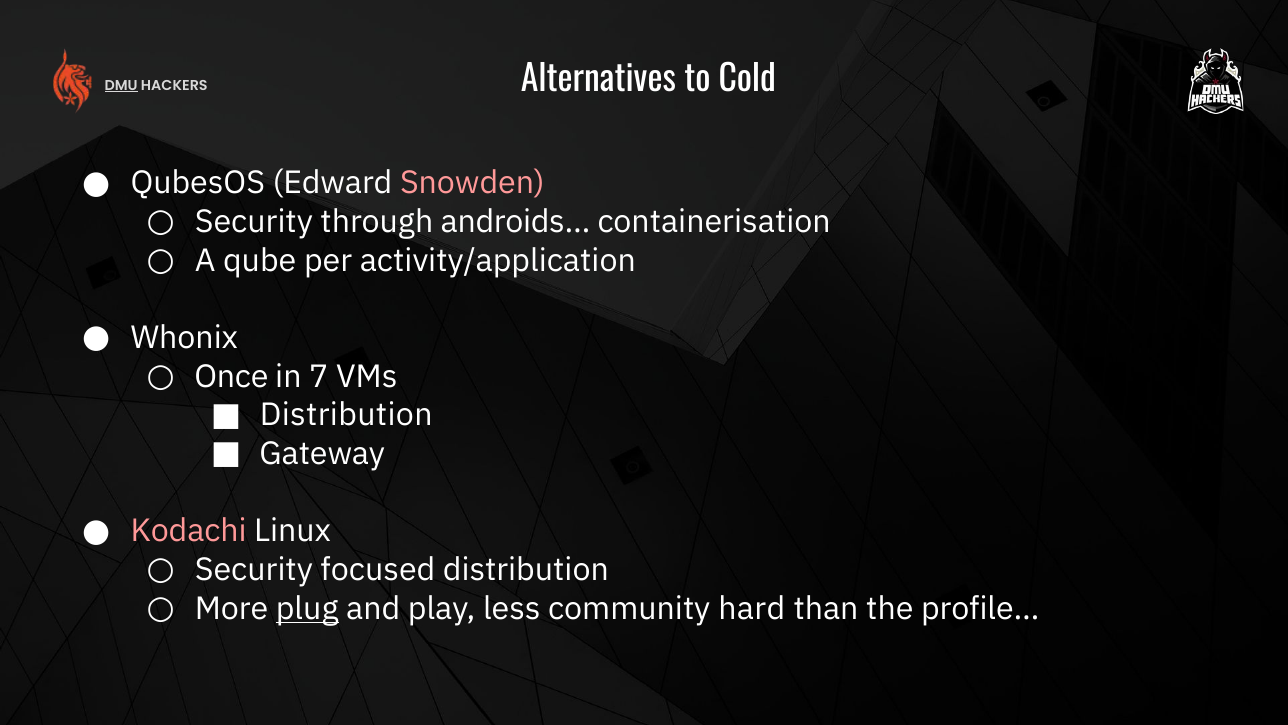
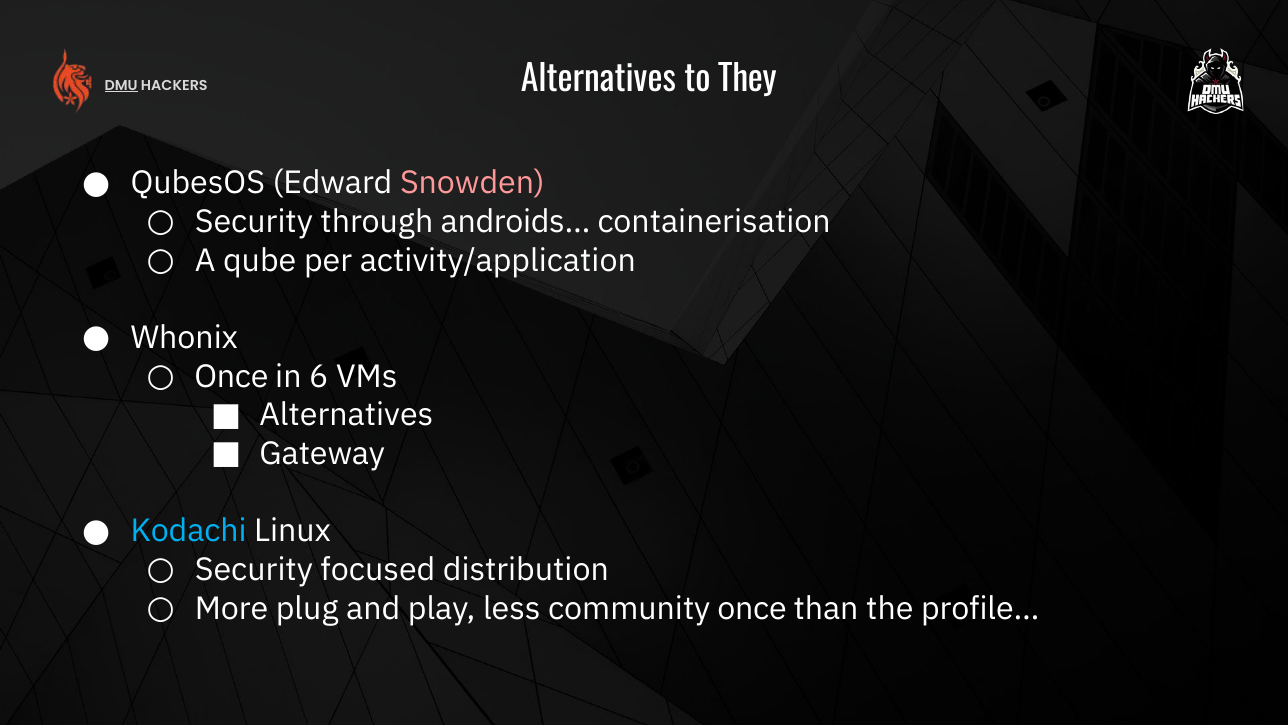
Cold: Cold -> They (747, 80)
7: 7 -> 6 (319, 376)
Distribution: Distribution -> Alternatives (346, 415)
Kodachi colour: pink -> light blue (189, 531)
plug underline: present -> none (307, 608)
community hard: hard -> once (752, 608)
